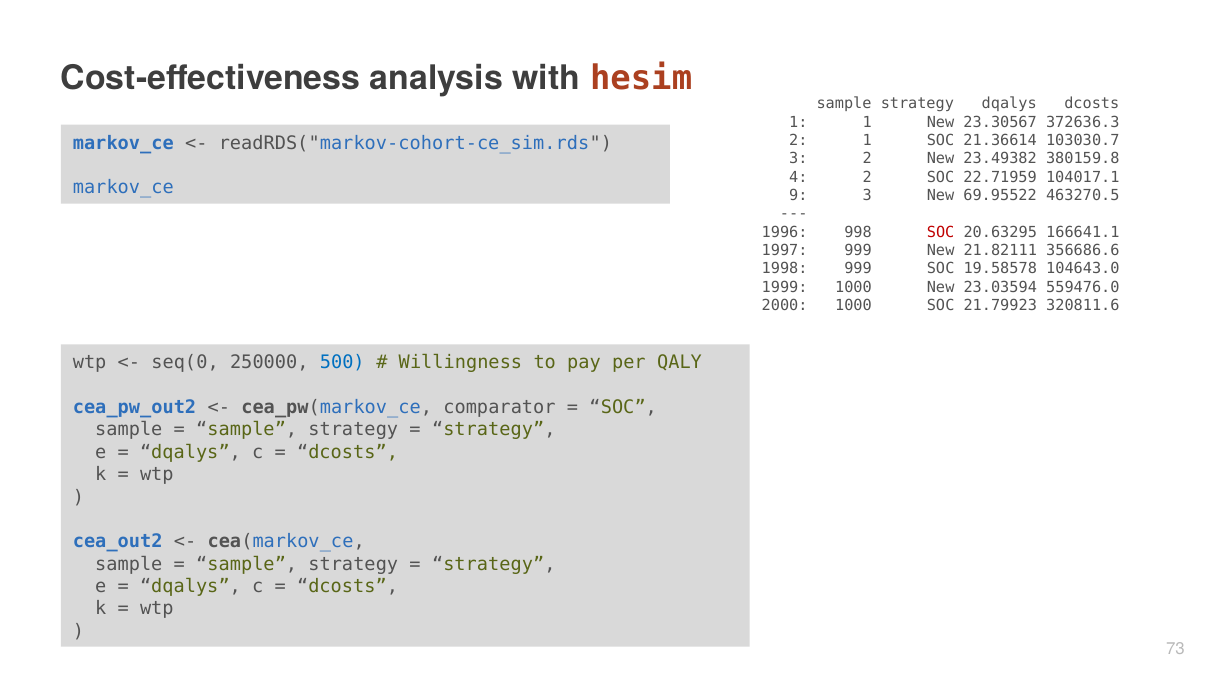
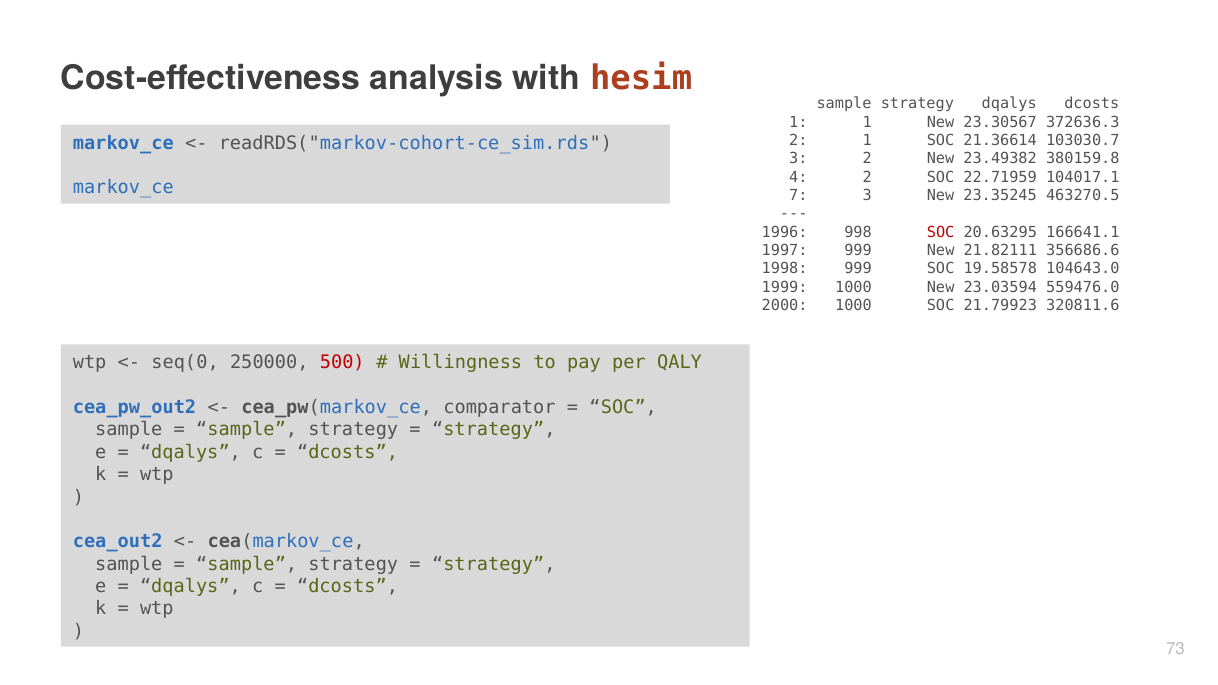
9: 9 -> 7 (798, 196)
69.95522: 69.95522 -> 23.35245 (1000, 196)
500 colour: blue -> red (342, 363)
